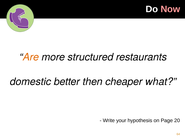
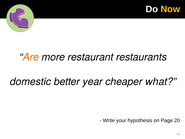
Now colour: pink -> yellow (170, 9)
structured: structured -> restaurant (91, 57)
then: then -> year (93, 82)
